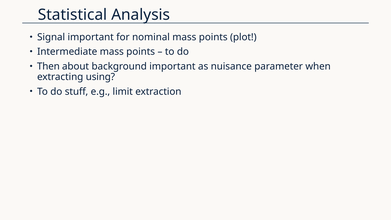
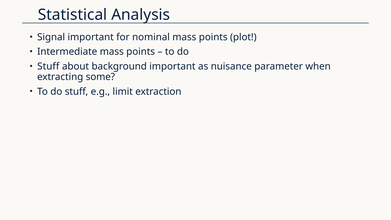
Then: Then -> Stuff (48, 66)
using: using -> some (100, 77)
